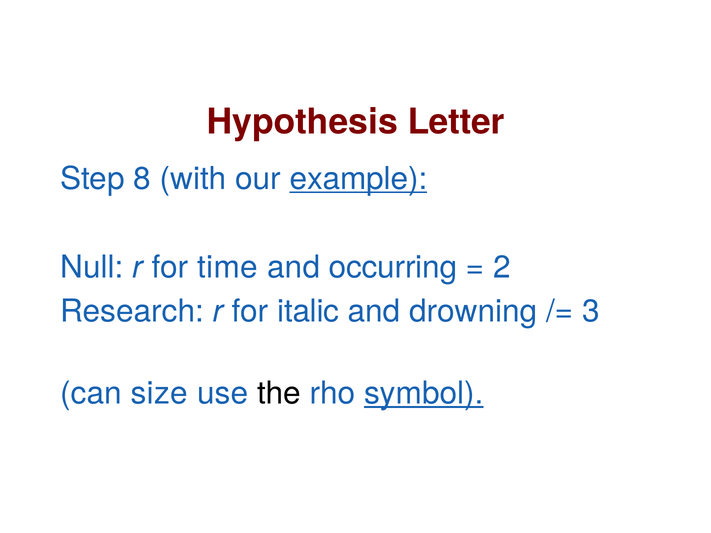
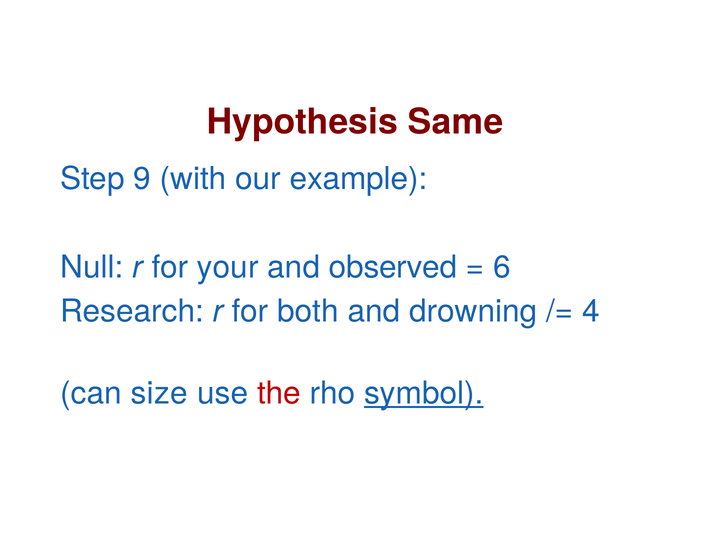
Letter: Letter -> Same (456, 122)
8: 8 -> 9 (142, 179)
example underline: present -> none (358, 179)
time: time -> your (228, 267)
occurring: occurring -> observed (393, 267)
2: 2 -> 6 (502, 267)
italic: italic -> both (308, 311)
3: 3 -> 4 (591, 311)
the colour: black -> red (279, 394)
